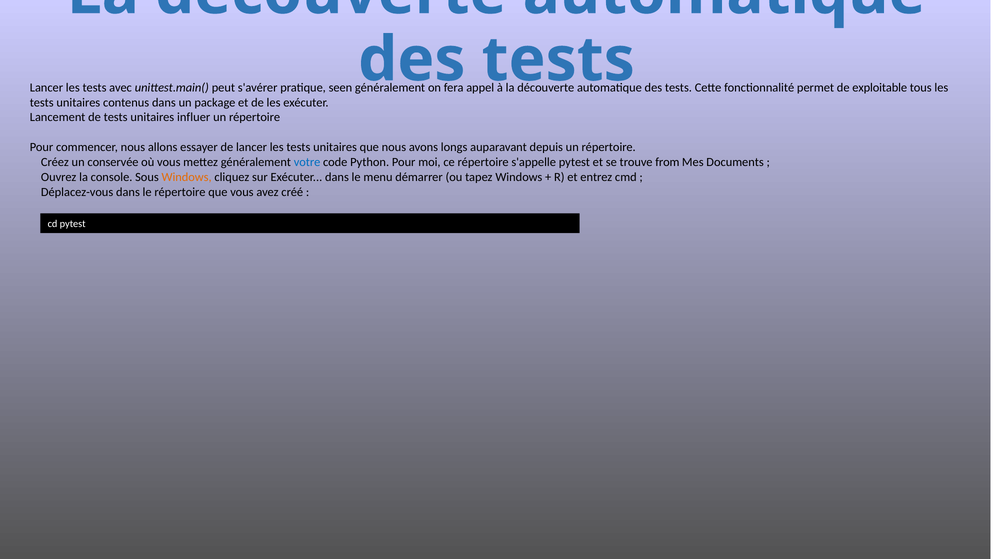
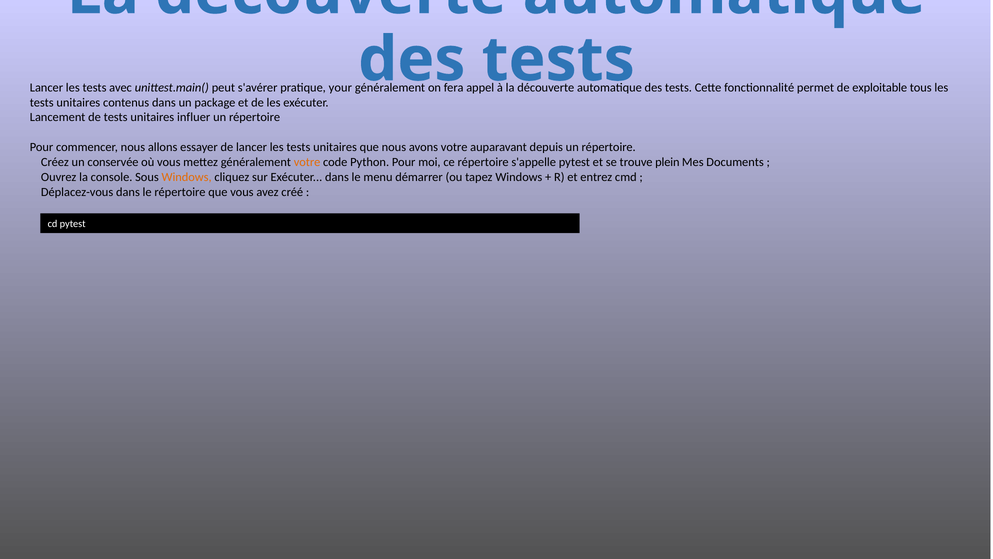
seen: seen -> your (340, 88)
avons longs: longs -> votre (454, 147)
votre colour: blue -> orange (307, 162)
from: from -> plein (667, 162)
